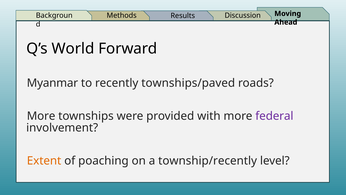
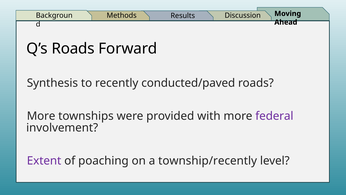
Q’s World: World -> Roads (73, 48)
Myanmar: Myanmar -> Synthesis (52, 83)
townships/paved: townships/paved -> conducted/paved (188, 83)
Extent colour: orange -> purple (44, 161)
